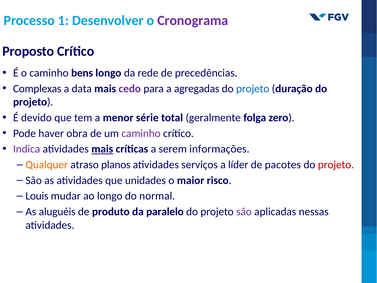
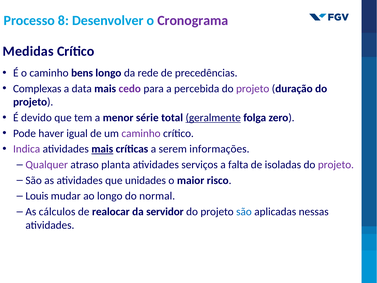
1: 1 -> 8 (63, 20)
Proposto: Proposto -> Medidas (28, 51)
agregadas: agregadas -> percebida (197, 89)
projeto colour: blue -> purple (253, 89)
geralmente underline: none -> present (213, 118)
obra: obra -> igual (77, 133)
Qualquer colour: orange -> purple (47, 165)
planos: planos -> planta (116, 165)
líder: líder -> falta (238, 165)
pacotes: pacotes -> isoladas (283, 165)
projeto colour: red -> purple (336, 165)
aluguéis: aluguéis -> cálculos (57, 211)
produto: produto -> realocar (111, 211)
paralelo: paralelo -> servidor (165, 211)
são colour: purple -> blue (244, 211)
